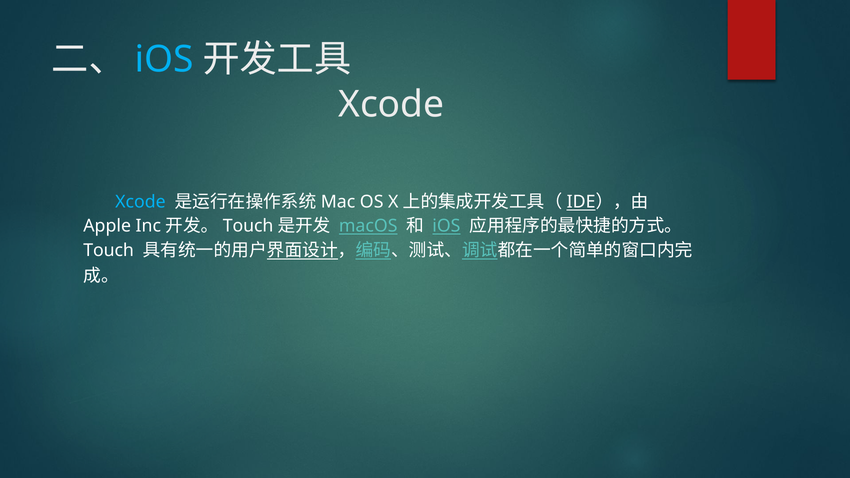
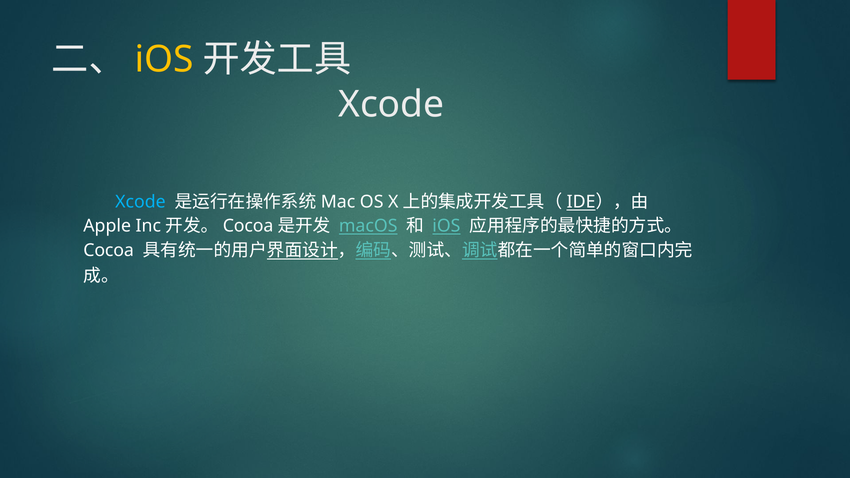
iOS colour: light blue -> yellow (164, 60)
Touch: Touch -> Cocoa (248, 226)
Touch: Touch -> Cocoa (109, 250)
